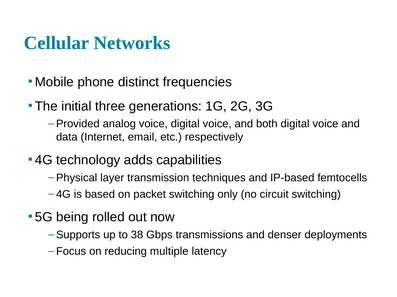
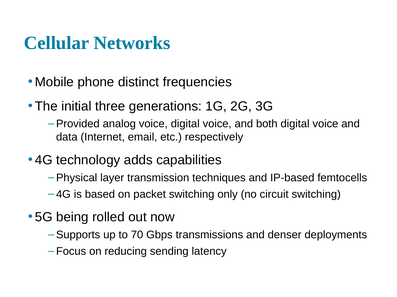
38: 38 -> 70 (137, 235)
multiple: multiple -> sending (169, 252)
